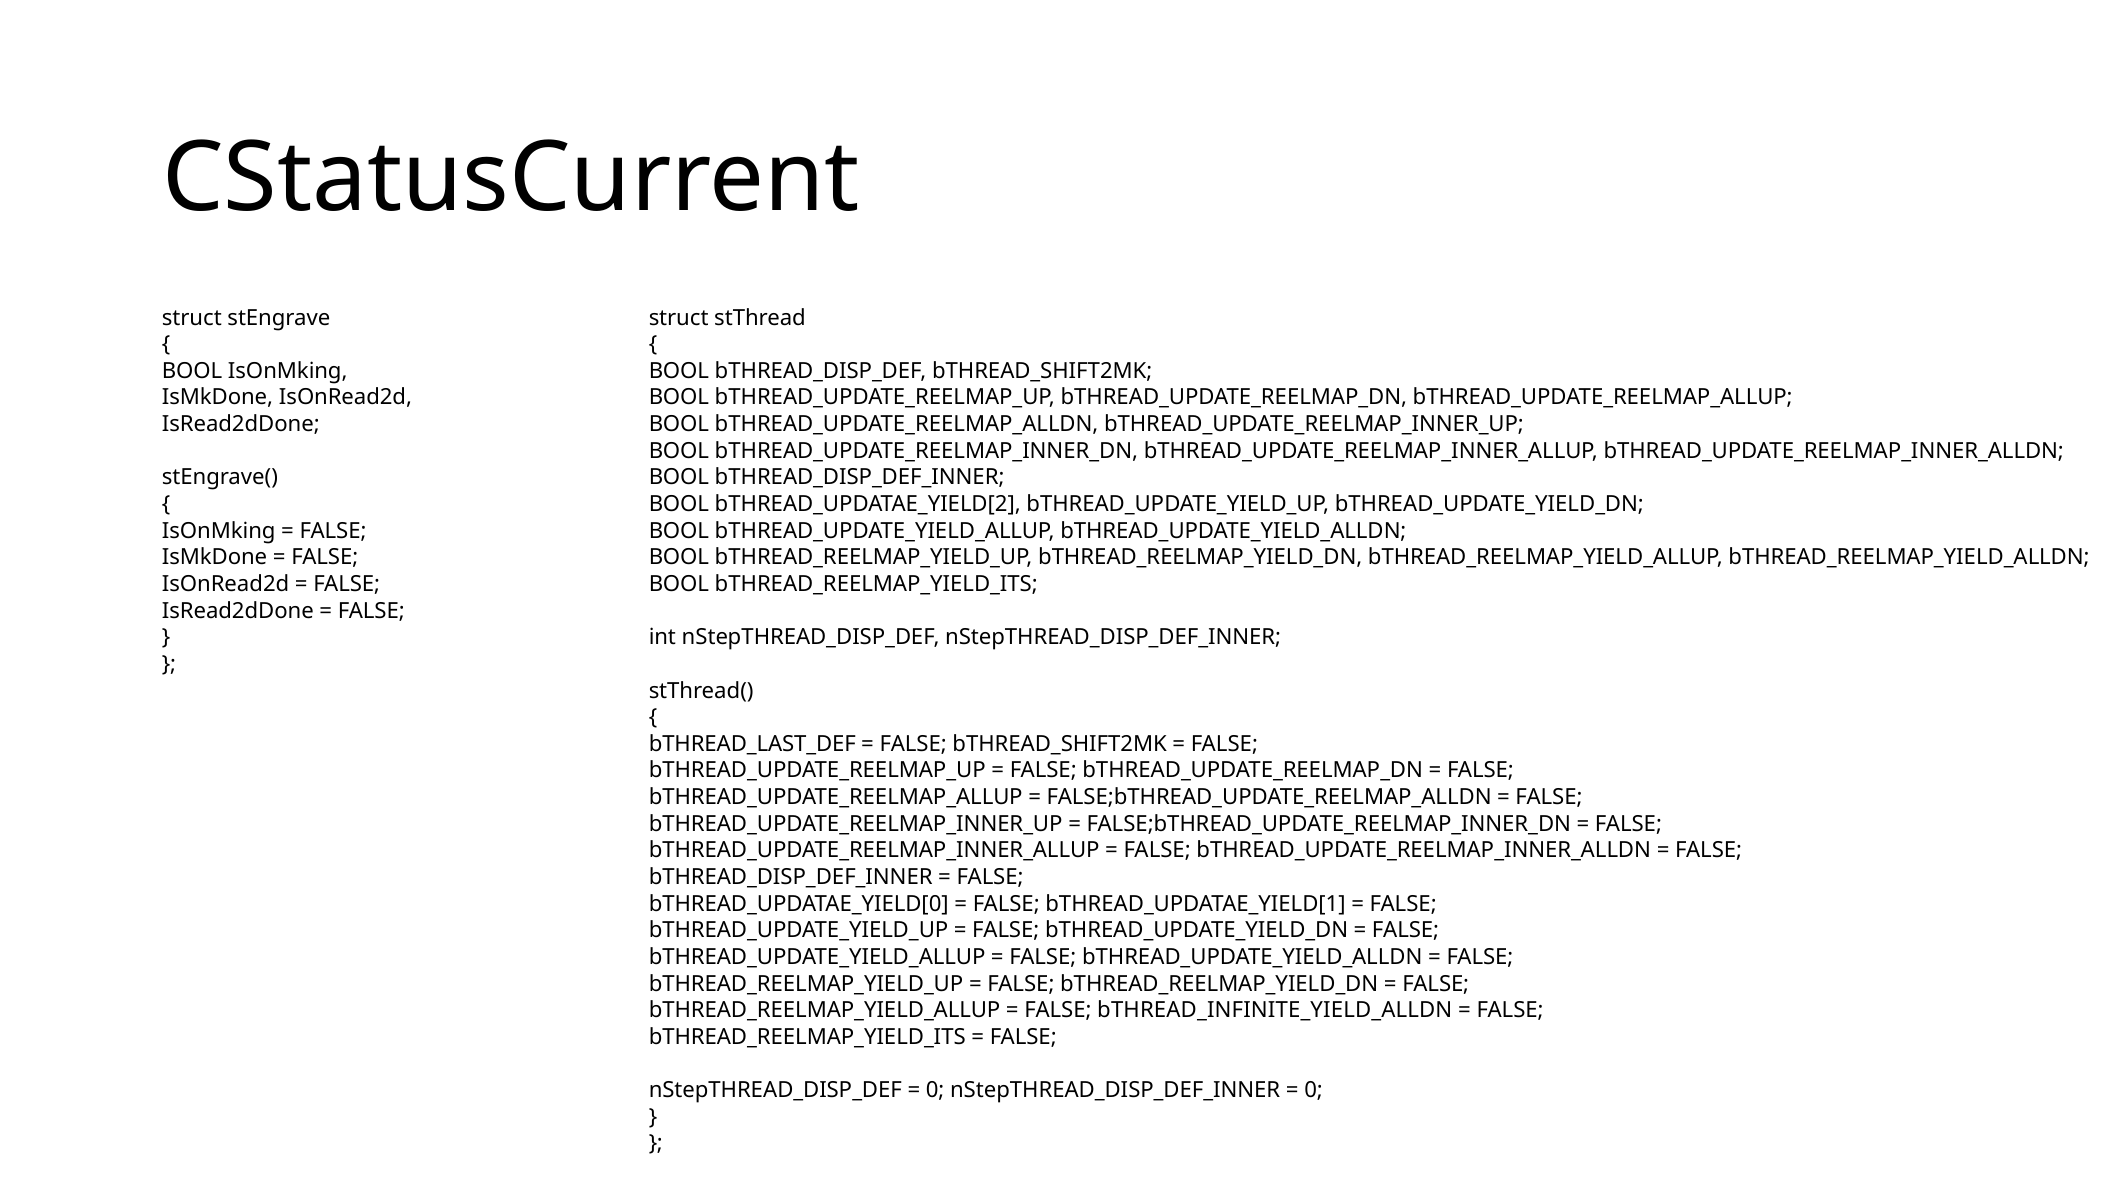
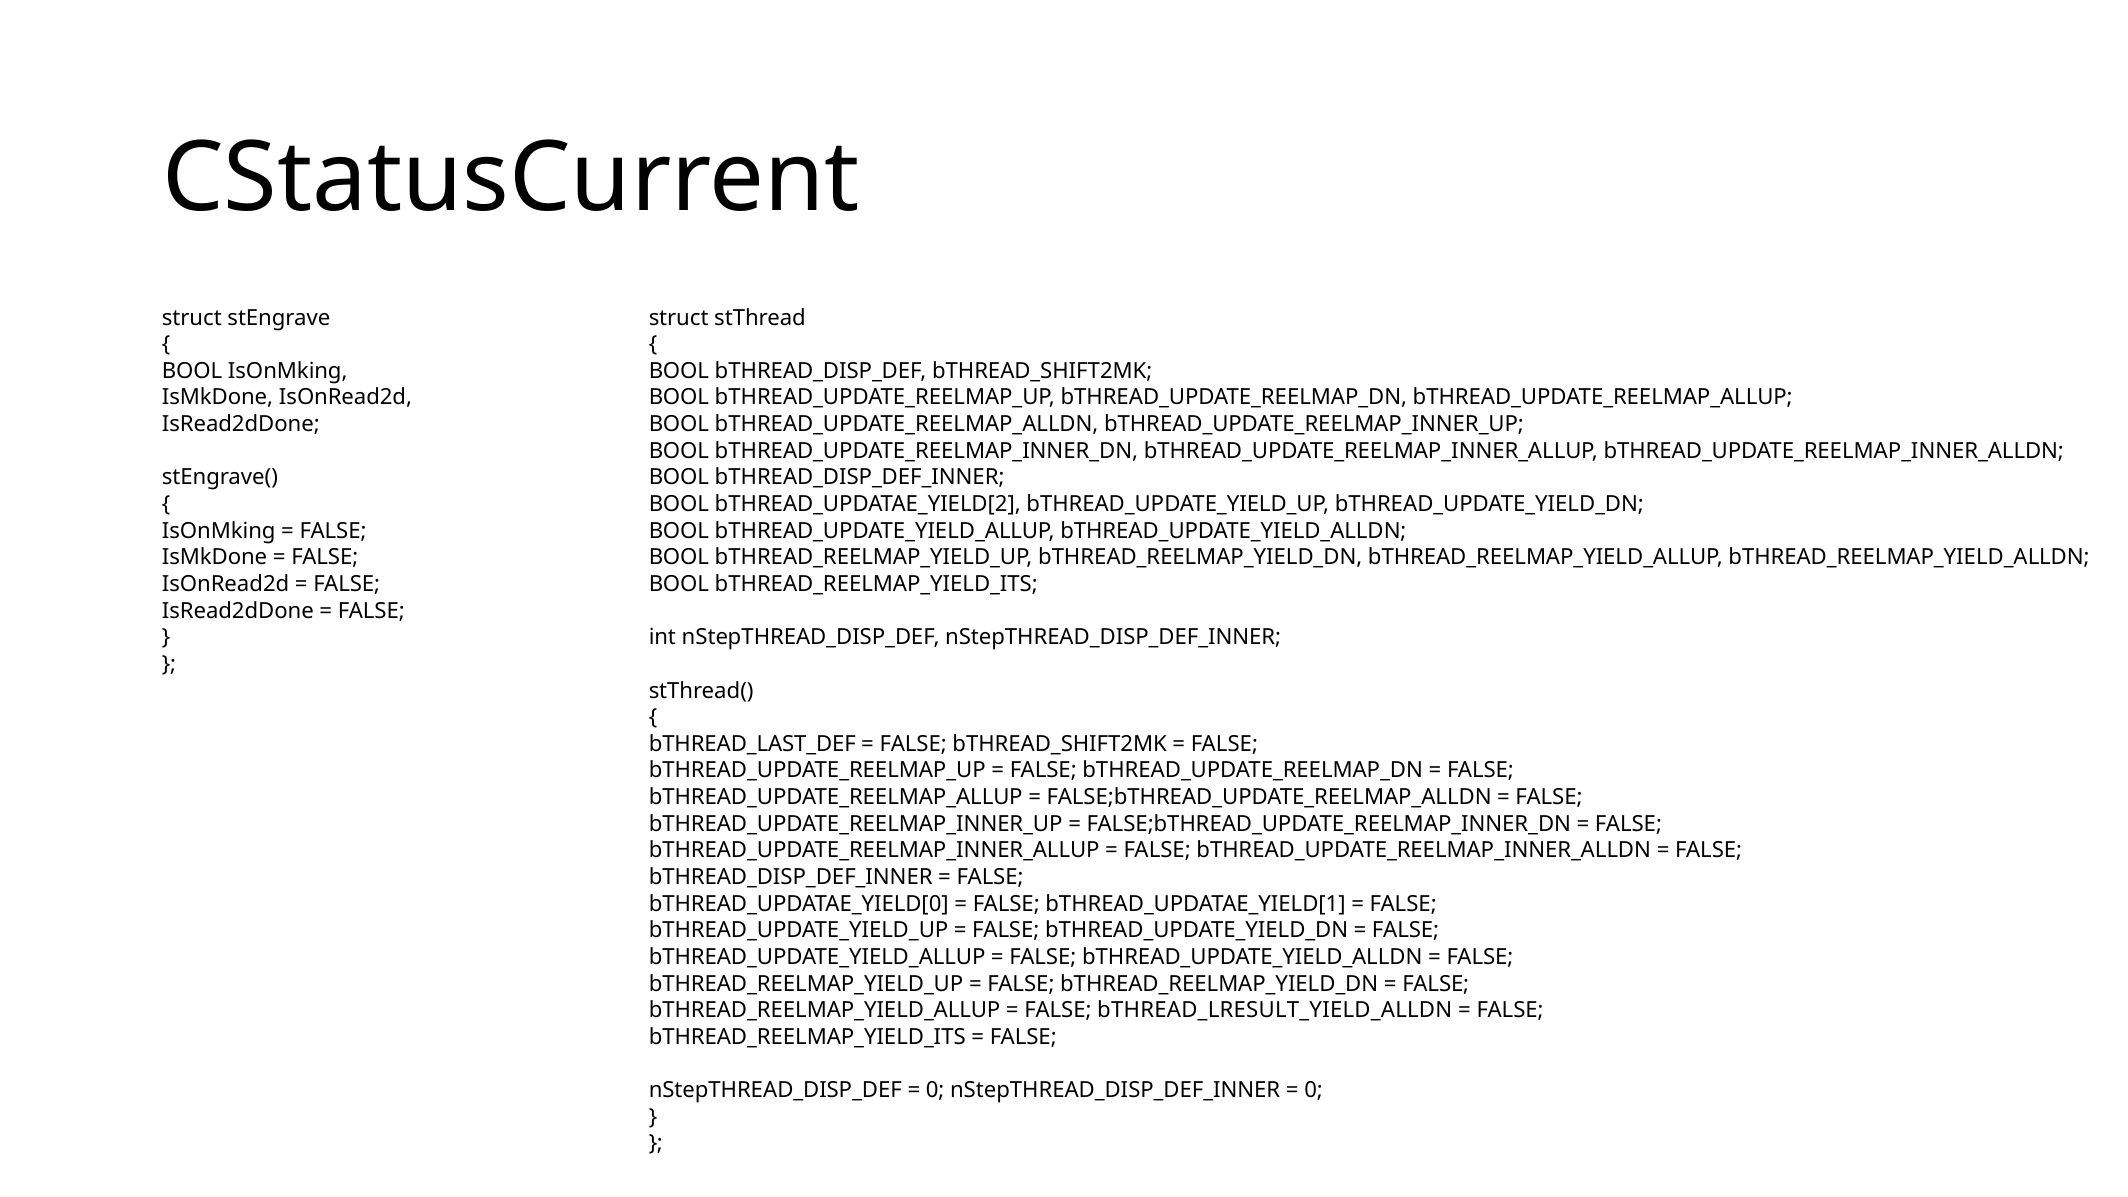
bTHREAD_INFINITE_YIELD_ALLDN: bTHREAD_INFINITE_YIELD_ALLDN -> bTHREAD_LRESULT_YIELD_ALLDN (1275, 1010)
